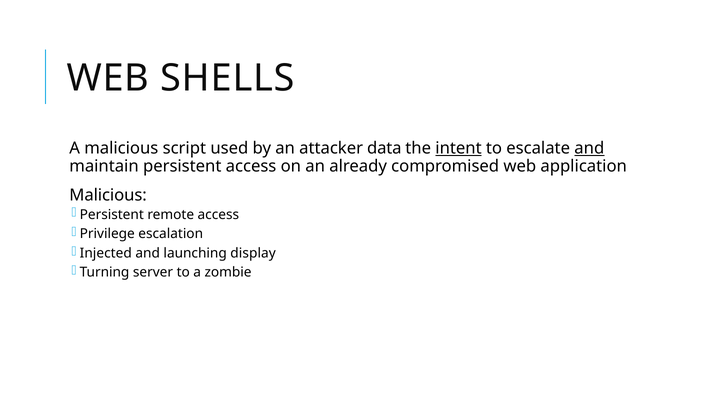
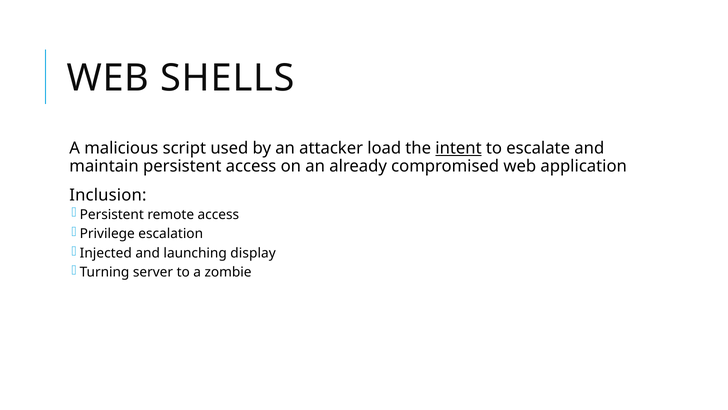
data: data -> load (384, 148)
and underline: present -> none (589, 148)
Malicious: Malicious -> Inclusion (108, 195)
